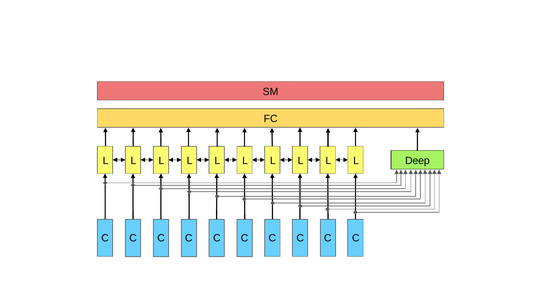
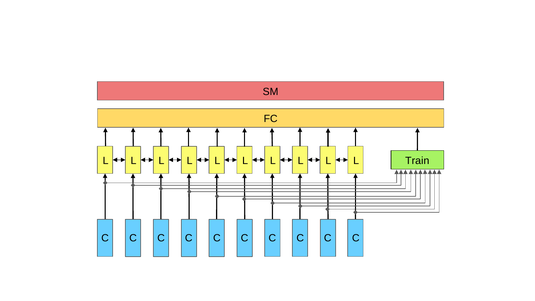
Deep: Deep -> Train (417, 161)
